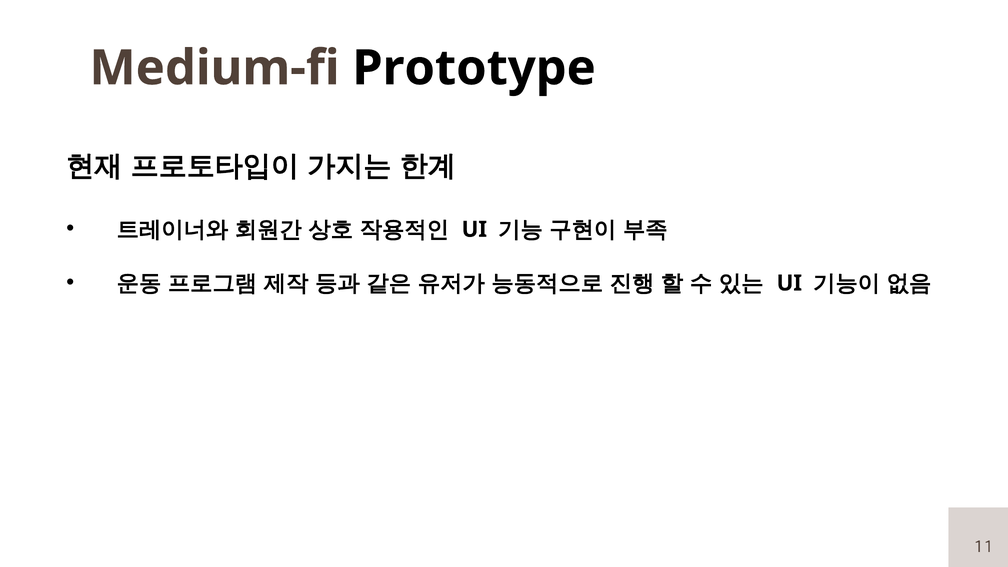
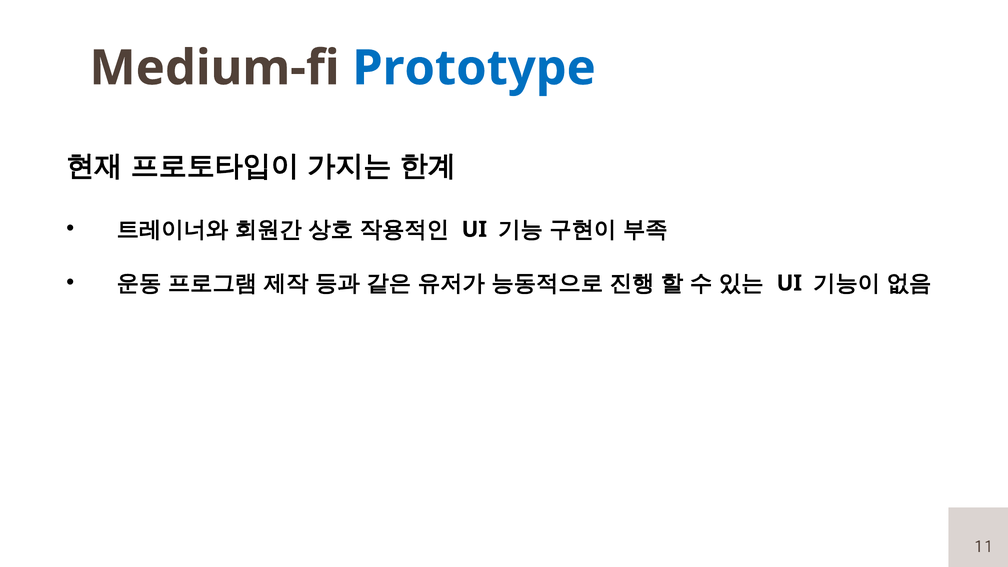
Prototype colour: black -> blue (474, 68)
